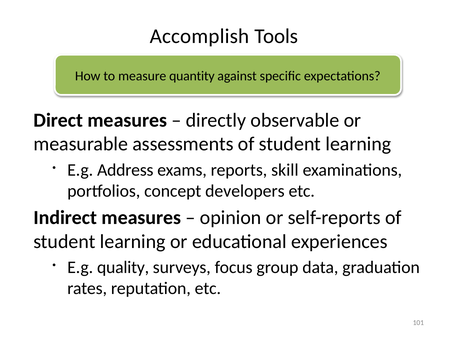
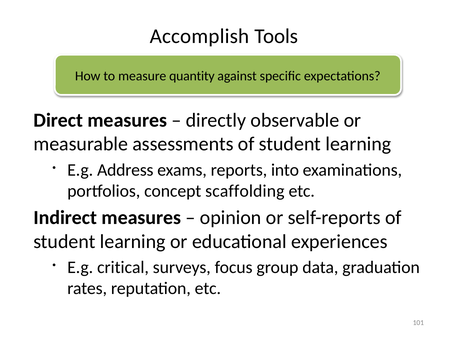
skill: skill -> into (285, 170)
developers: developers -> scaffolding (245, 191)
quality: quality -> critical (123, 267)
